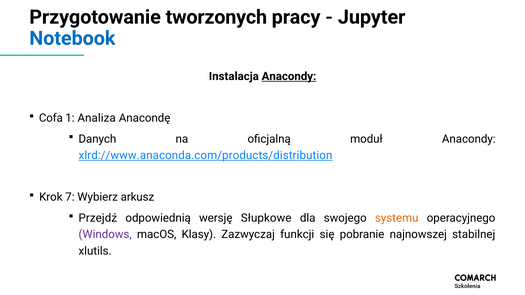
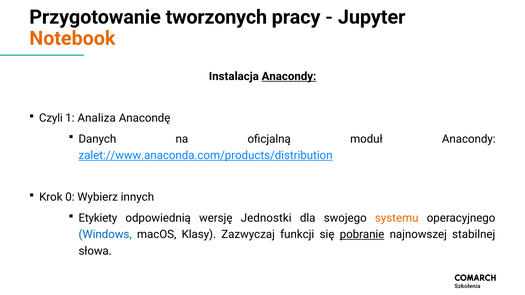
Notebook colour: blue -> orange (72, 38)
Cofa: Cofa -> Czyli (51, 118)
xlrd://www.anaconda.com/products/distribution: xlrd://www.anaconda.com/products/distribution -> zalet://www.anaconda.com/products/distribution (206, 156)
7: 7 -> 0 (70, 197)
arkusz: arkusz -> innych (137, 197)
Przejdź: Przejdź -> Etykiety (98, 218)
Słupkowe: Słupkowe -> Jednostki (266, 218)
Windows colour: purple -> blue (105, 235)
pobranie underline: none -> present (362, 235)
xlutils: xlutils -> słowa (95, 251)
